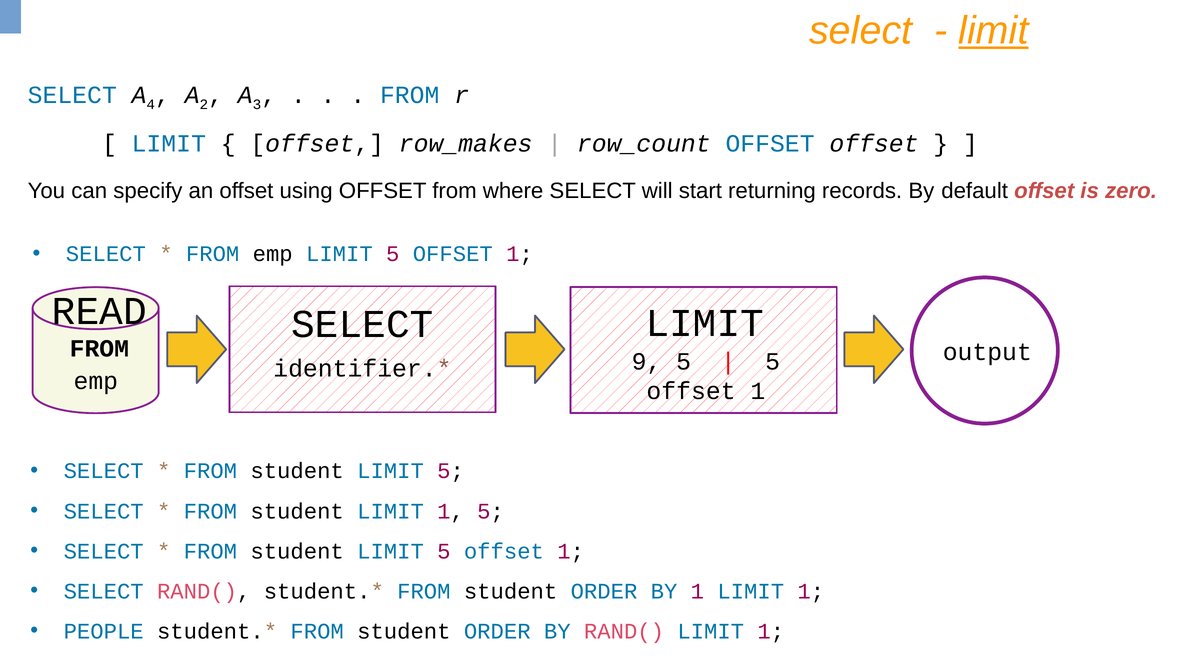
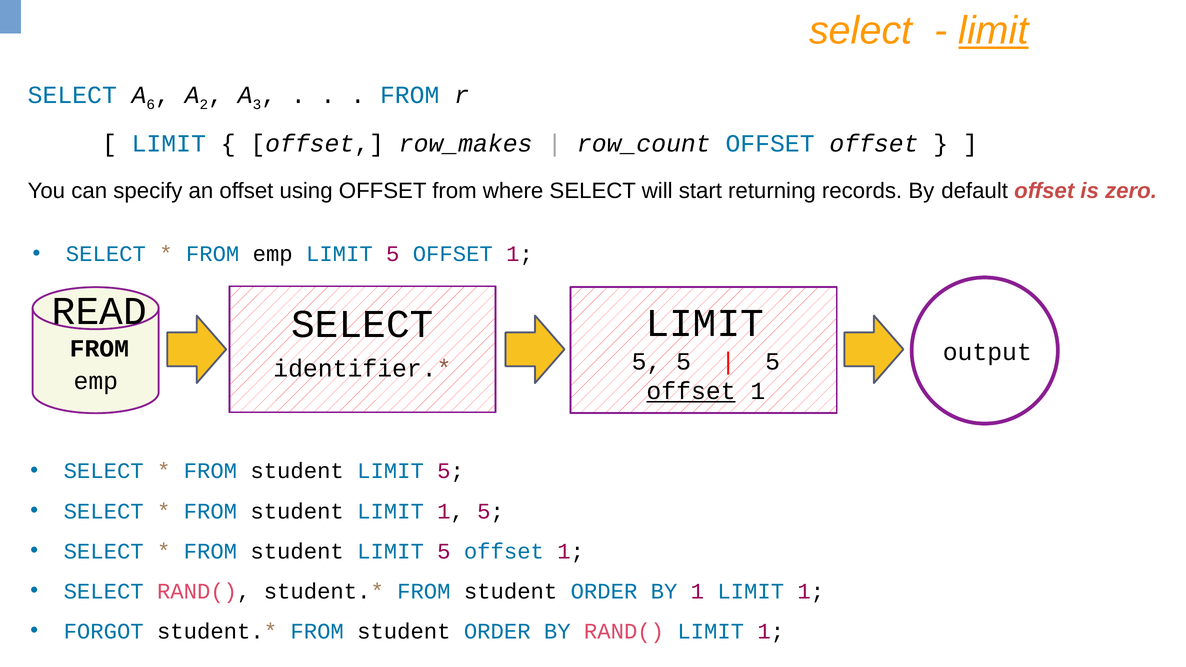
4: 4 -> 6 (151, 105)
9: 9 -> 5 (647, 362)
offset underline: none -> present (691, 391)
PEOPLE: PEOPLE -> FORGOT (104, 631)
